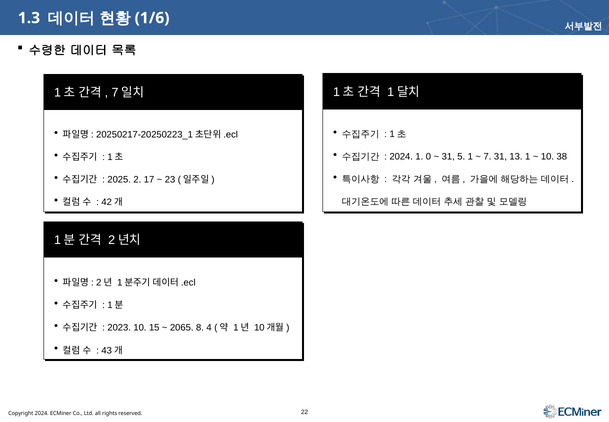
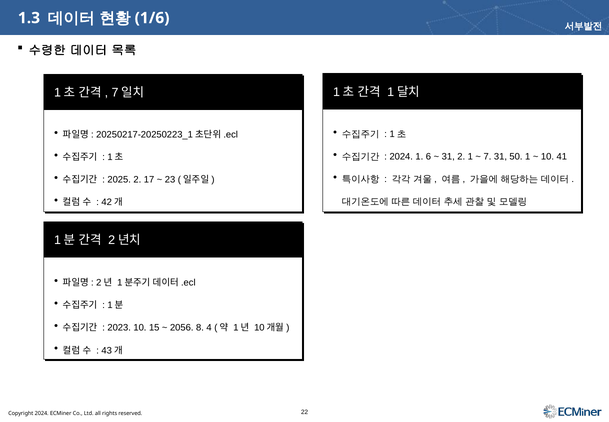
0: 0 -> 6 (428, 156)
31 5: 5 -> 2 (461, 156)
13: 13 -> 50 (516, 156)
38: 38 -> 41 (562, 156)
2065: 2065 -> 2056 (182, 328)
